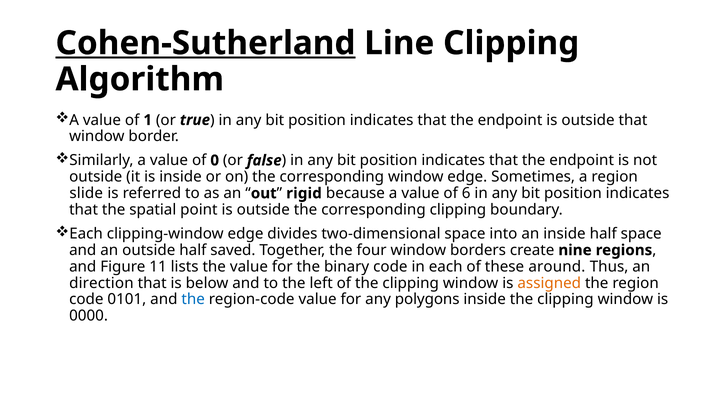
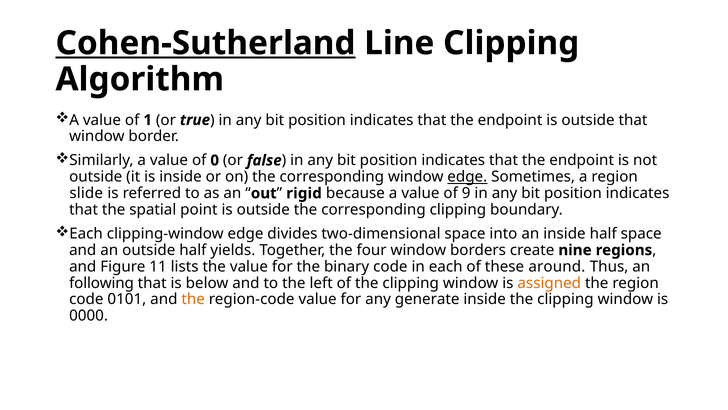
edge underline: none -> present (467, 177)
6: 6 -> 9 (466, 193)
saved: saved -> yields (233, 250)
direction: direction -> following (102, 283)
the colour: blue -> orange (193, 299)
polygons: polygons -> generate (427, 299)
